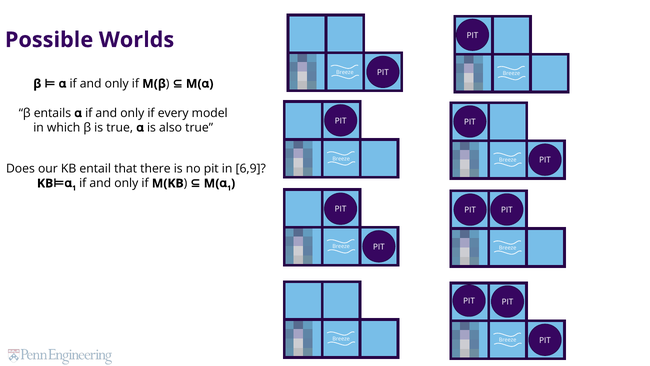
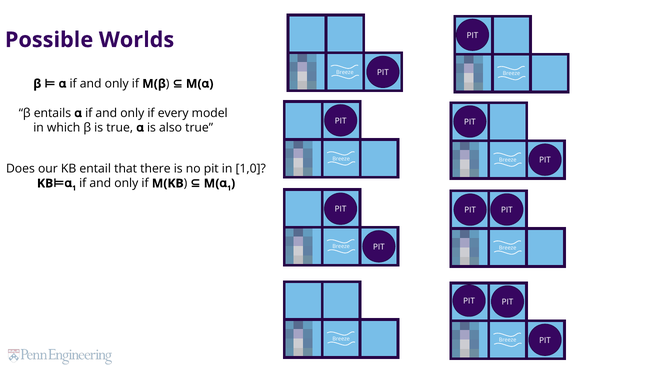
6,9: 6,9 -> 1,0 (251, 169)
